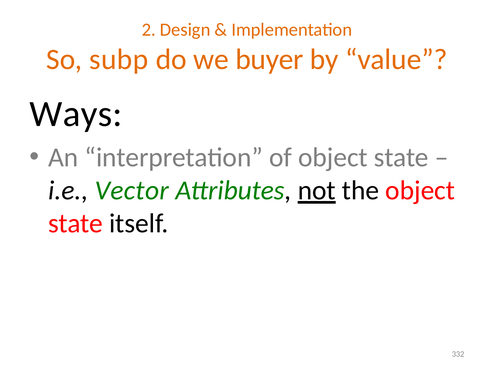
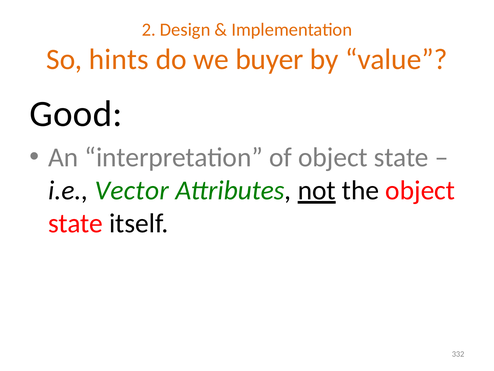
subp: subp -> hints (119, 59)
Ways: Ways -> Good (76, 114)
